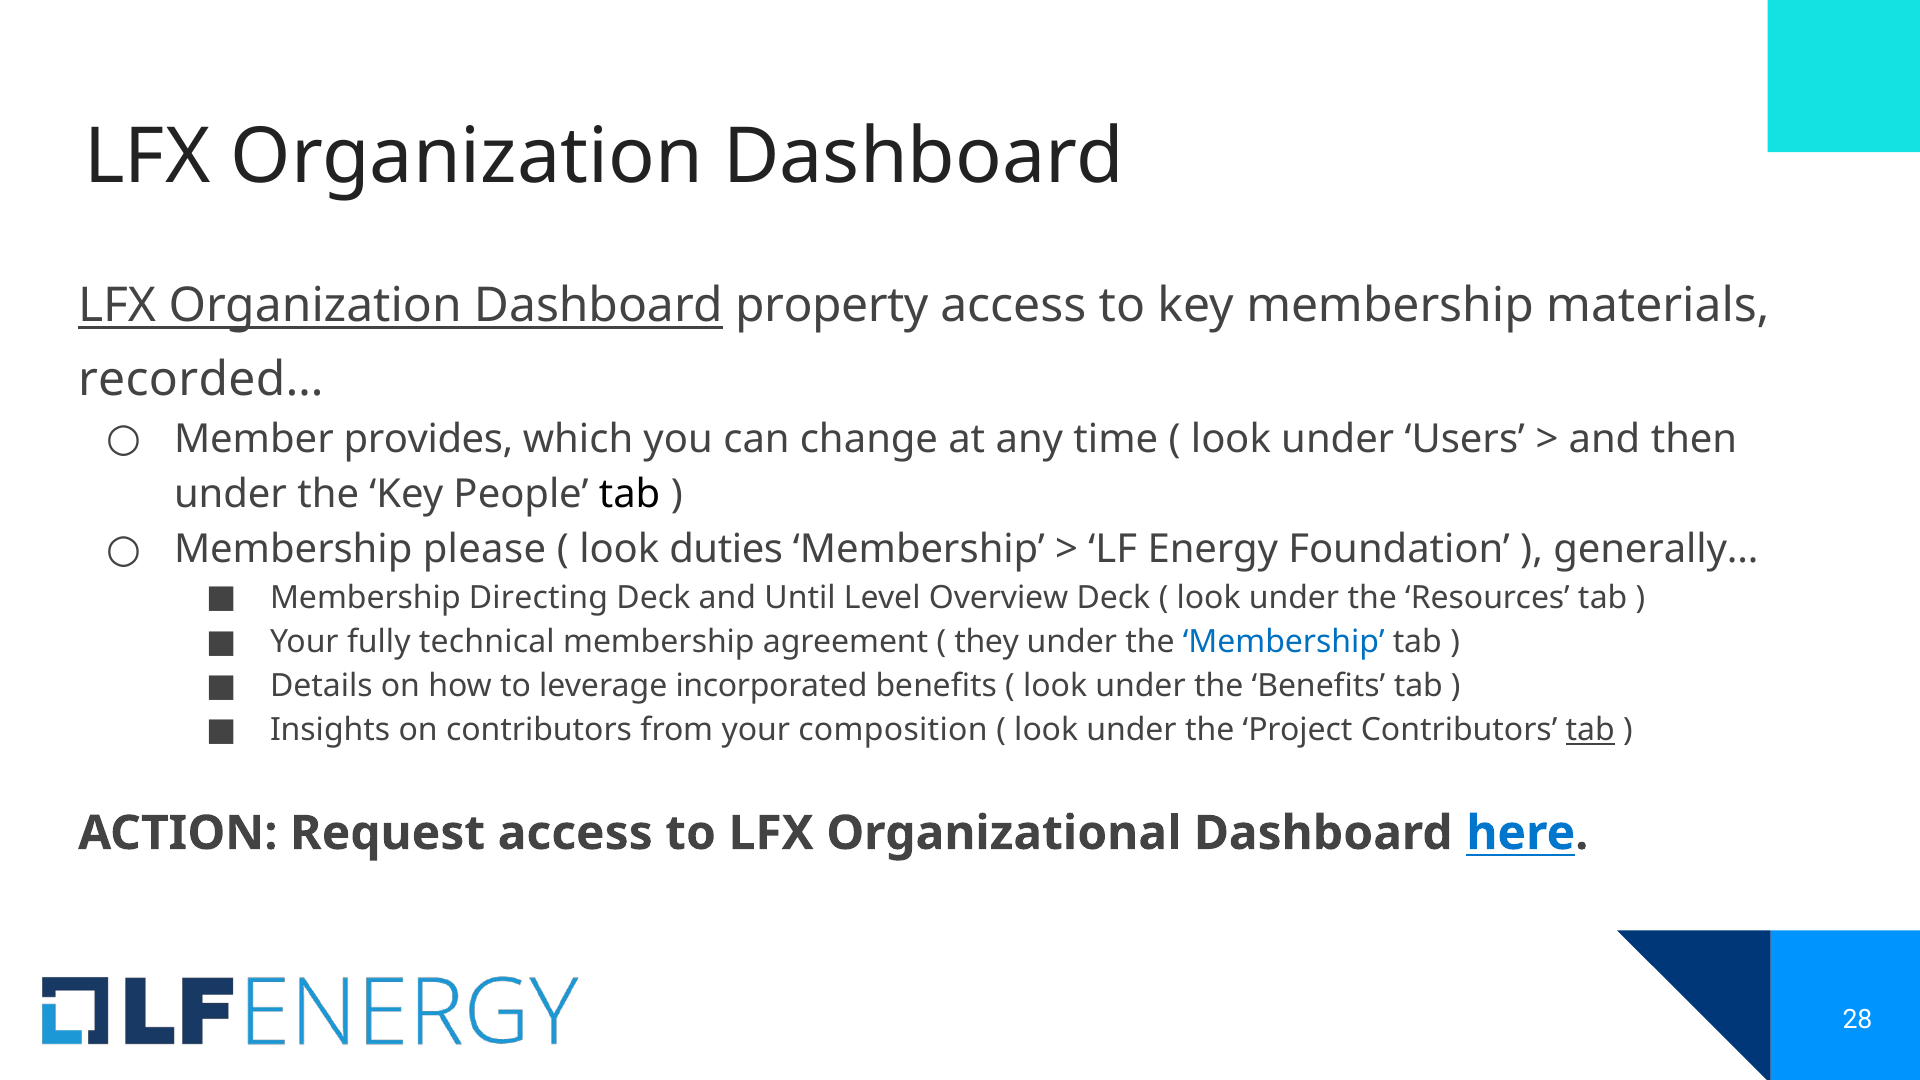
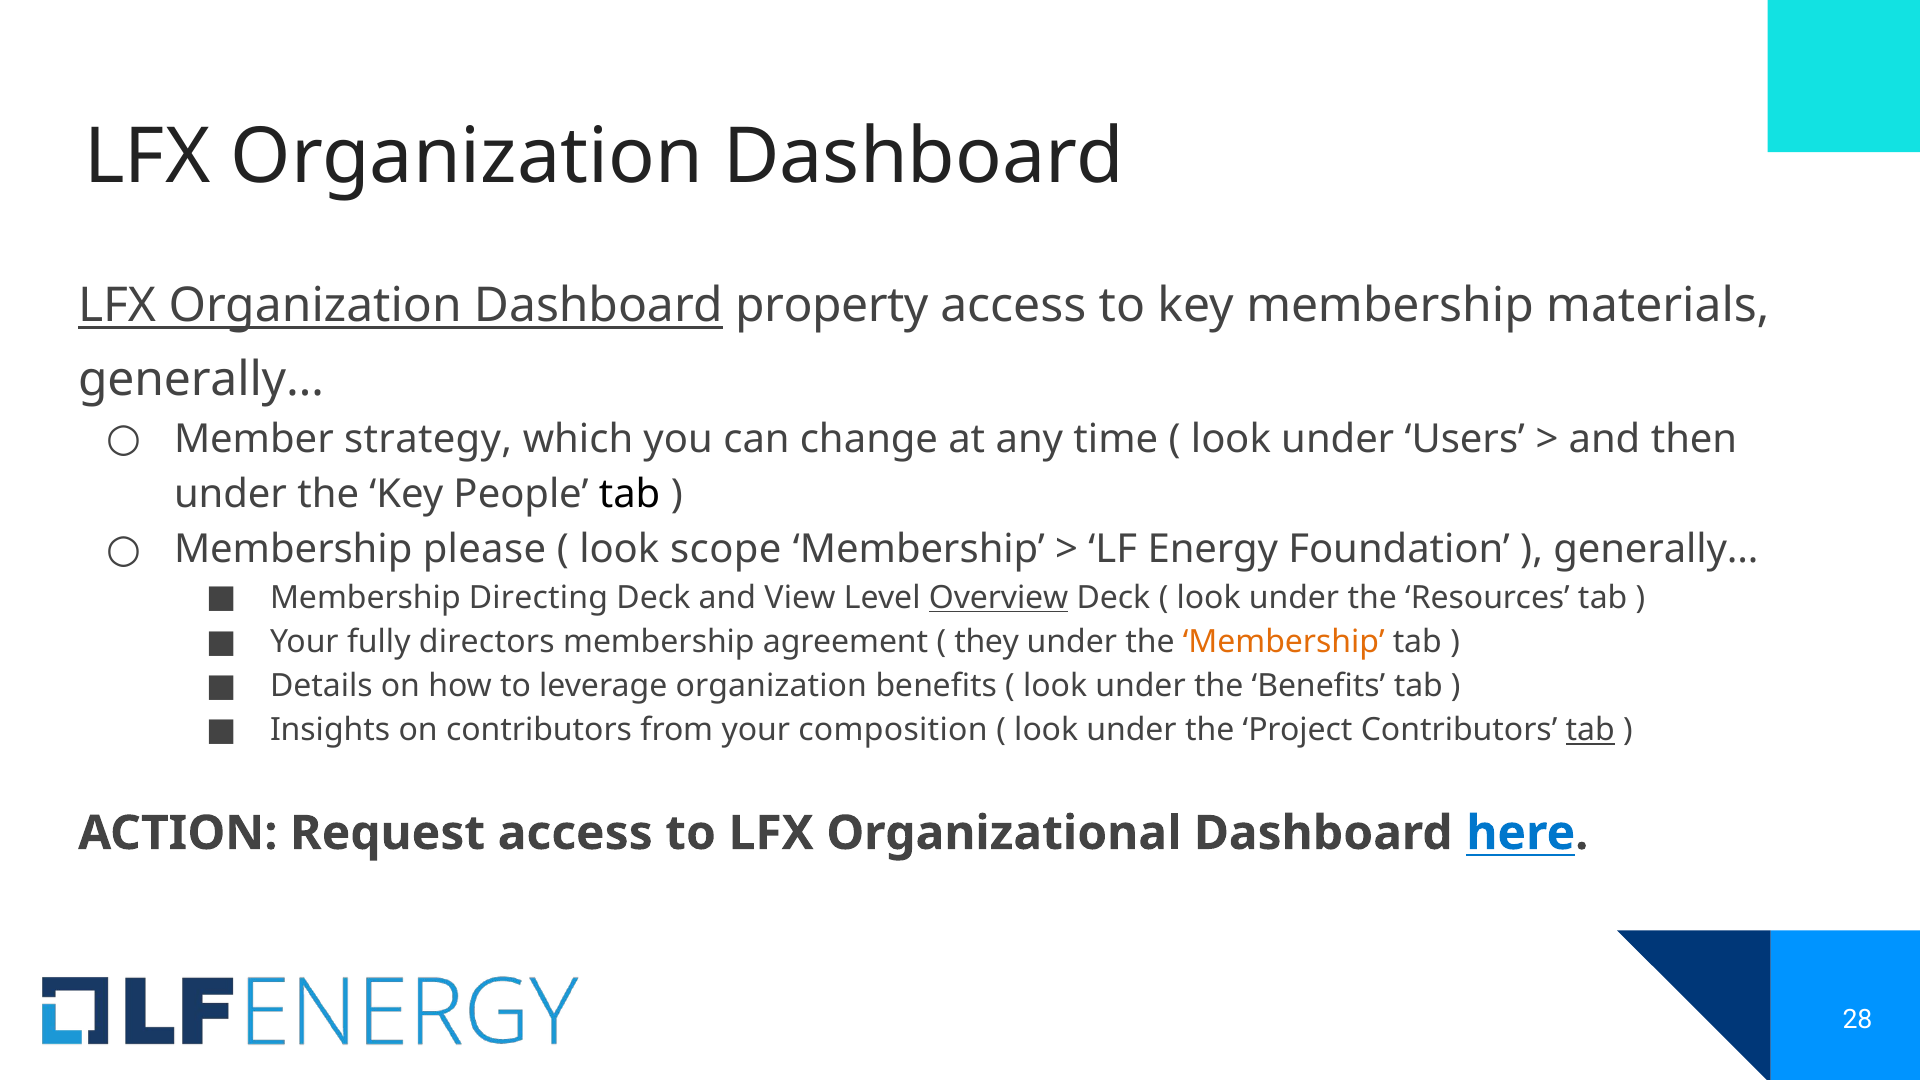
recorded…: recorded… -> generally… (201, 380)
provides: provides -> strategy (428, 439)
duties: duties -> scope (726, 549)
Until: Until -> View (800, 598)
Overview underline: none -> present (999, 598)
technical: technical -> directors (487, 642)
Membership colour: blue -> orange (1284, 642)
leverage incorporated: incorporated -> organization (771, 686)
